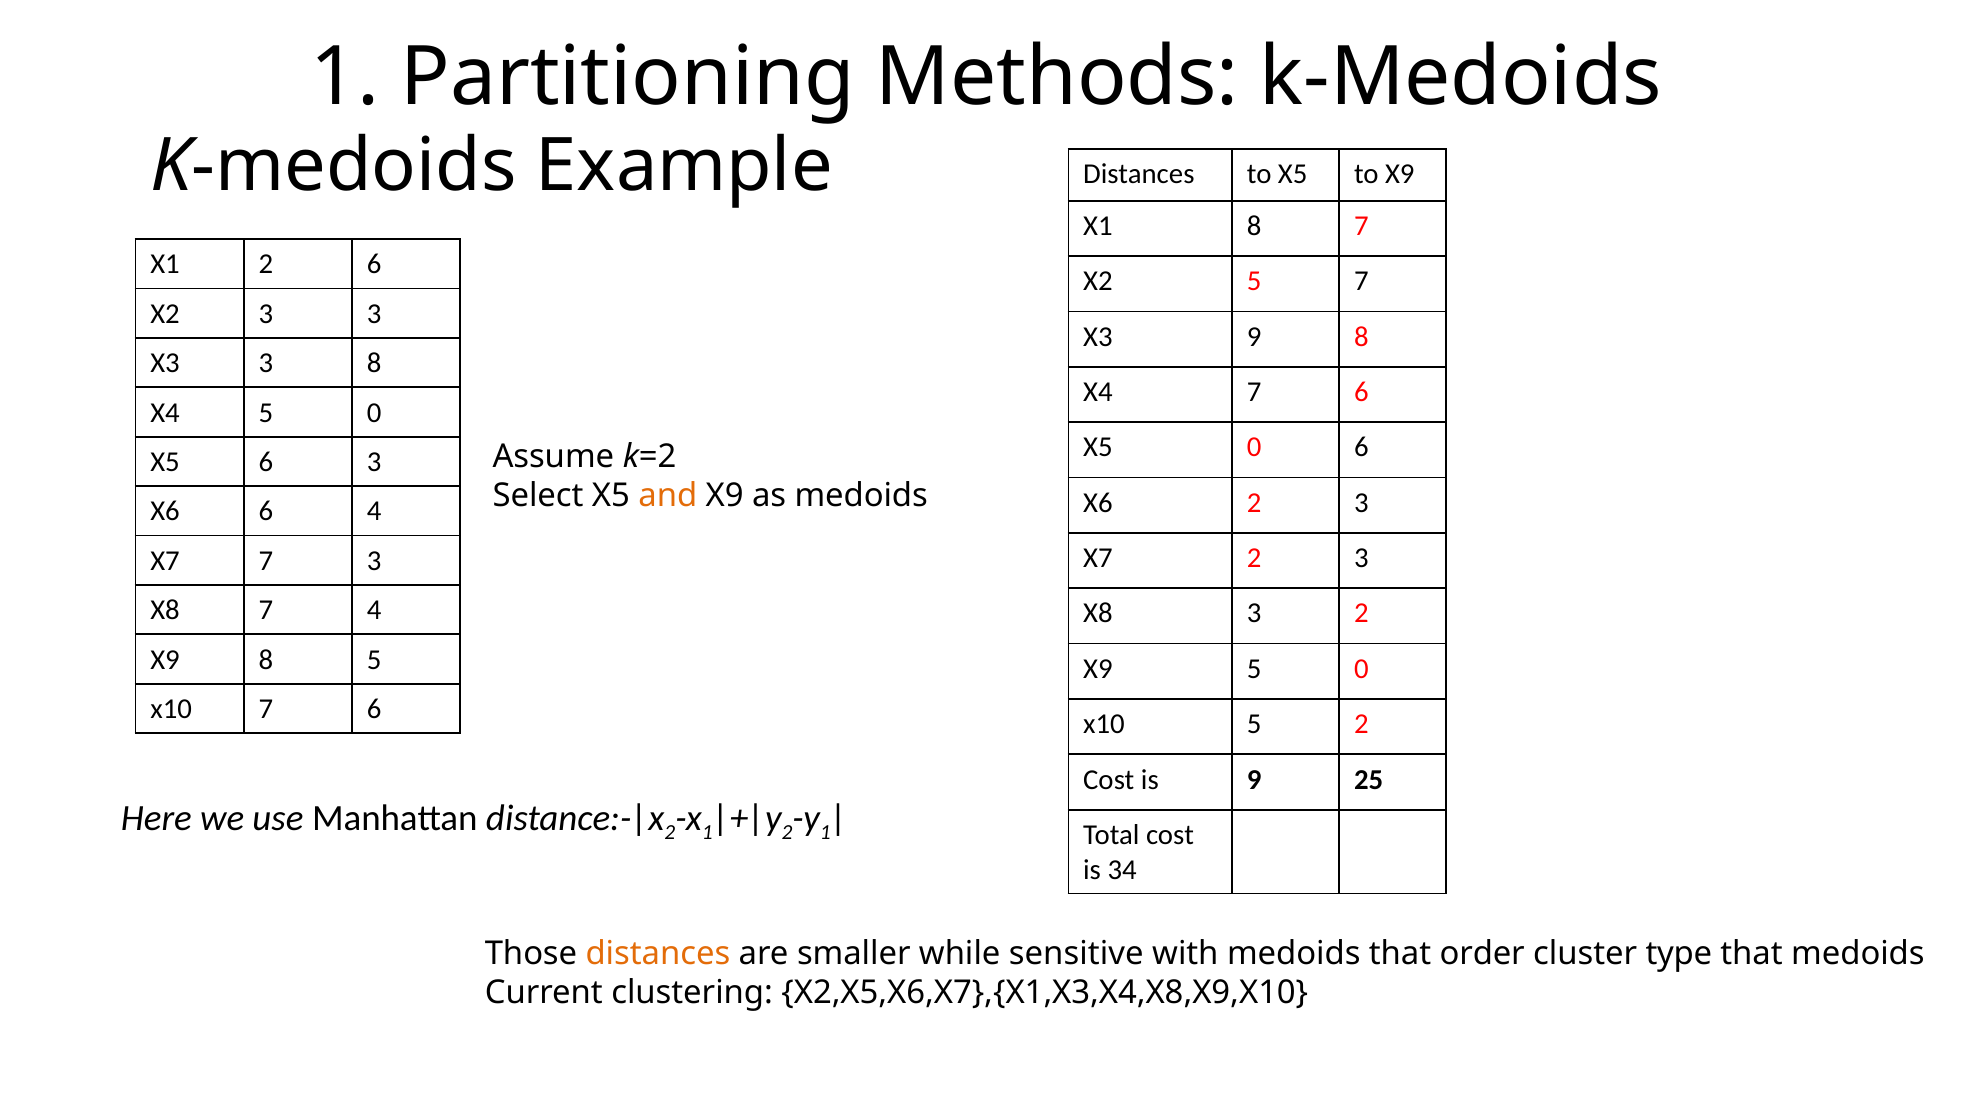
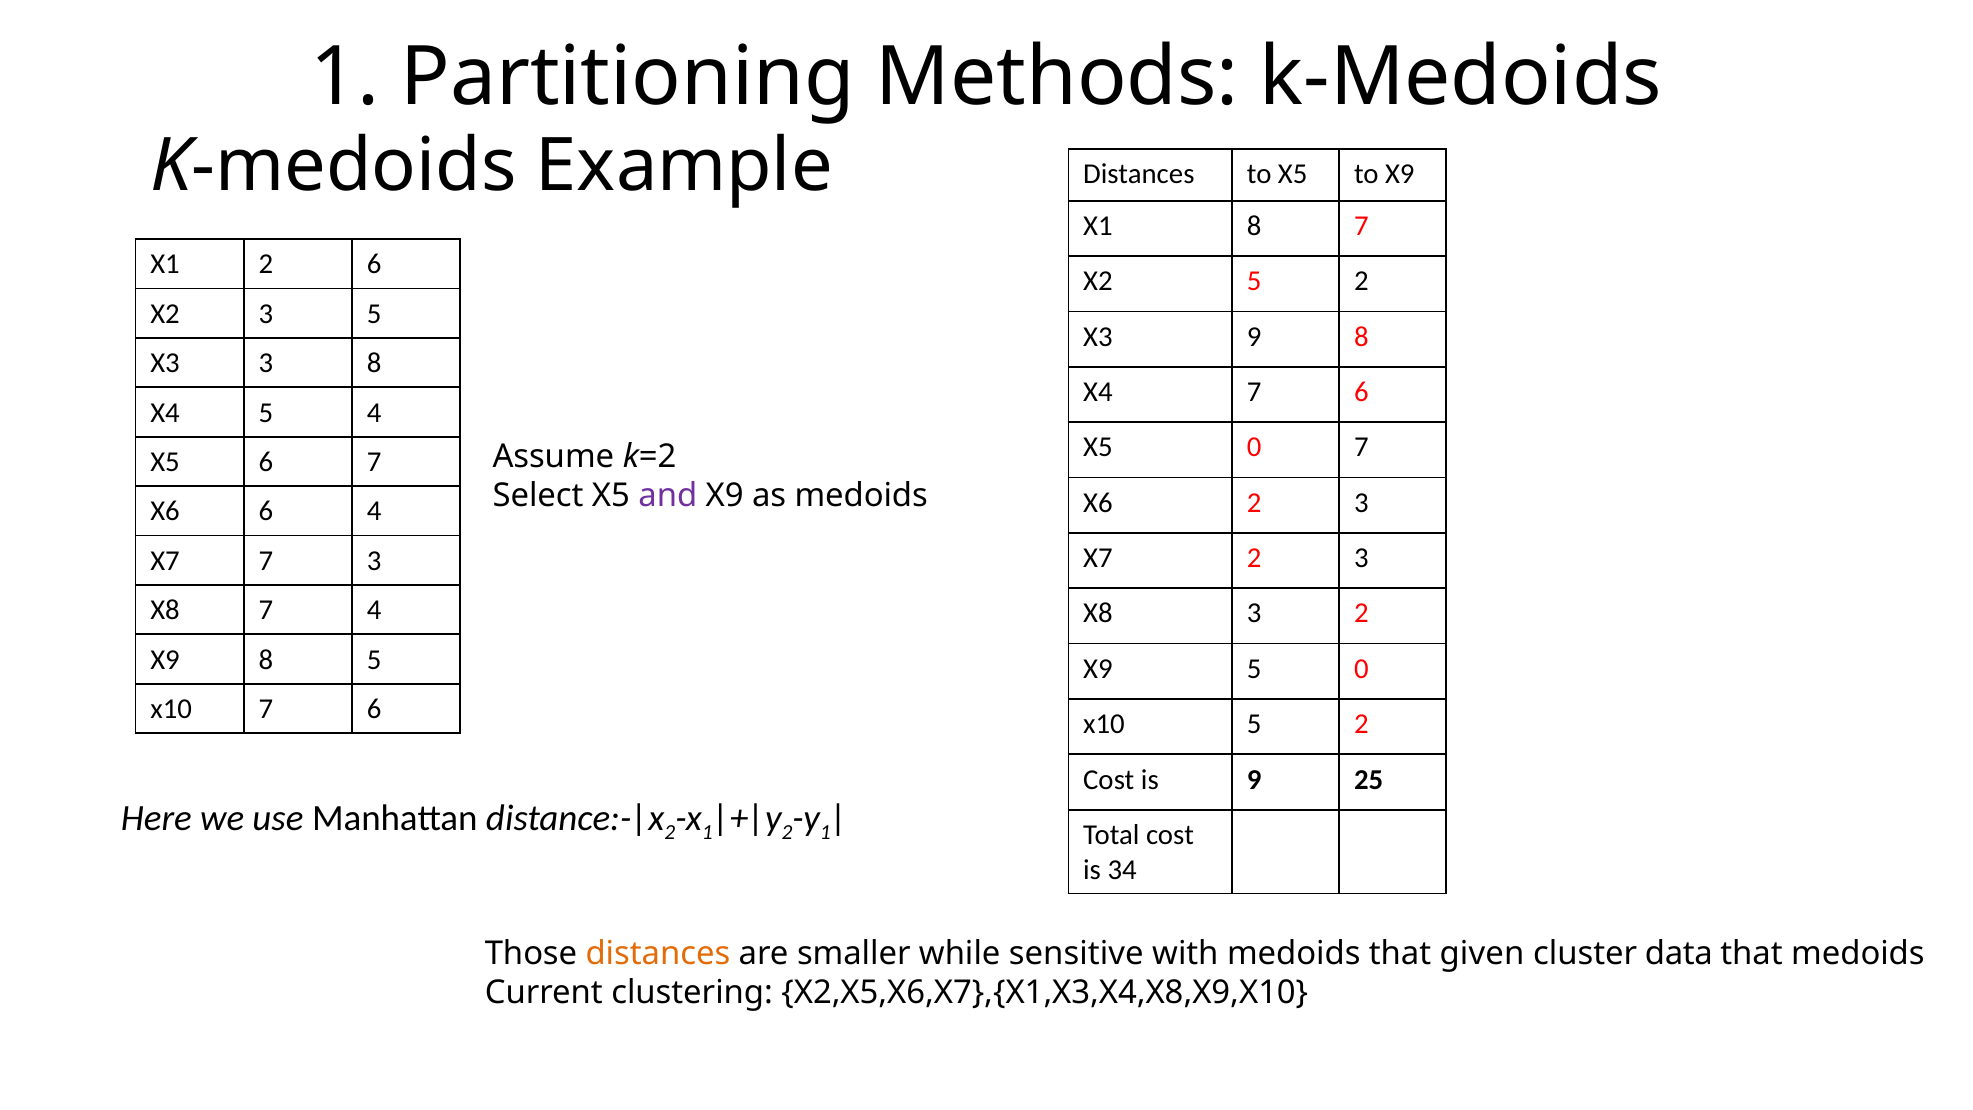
X2 5 7: 7 -> 2 (1361, 281)
3 3: 3 -> 5 (374, 314)
X4 5 0: 0 -> 4 (374, 412)
0 6: 6 -> 7 (1361, 447)
6 3: 3 -> 7 (374, 462)
and colour: orange -> purple (668, 496)
order: order -> given (1482, 953)
type: type -> data (1679, 953)
